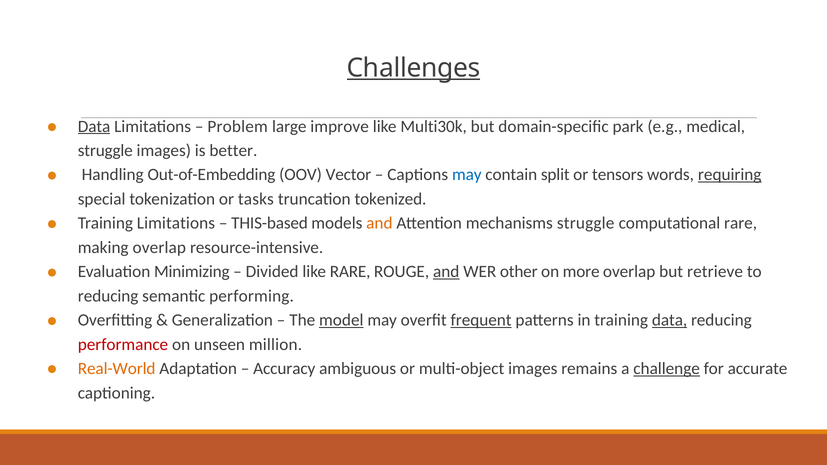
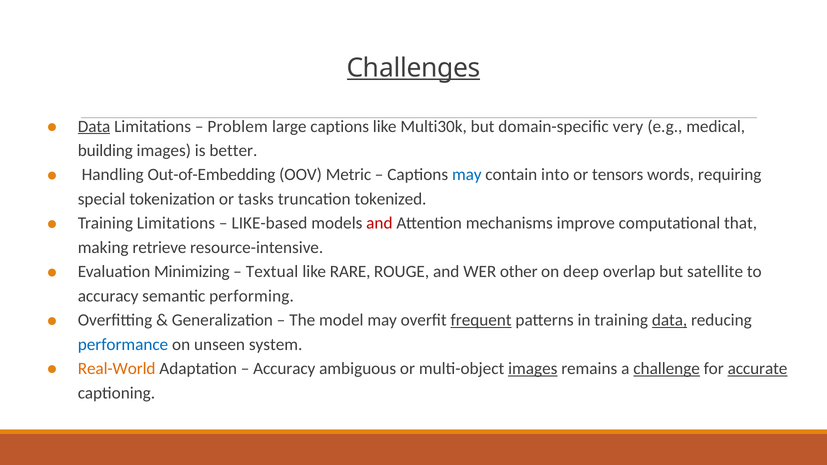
large improve: improve -> captions (340, 126)
park: park -> very (628, 126)
struggle: struggle -> building (105, 151)
Vector: Vector -> Metric (348, 175)
split: split -> into (555, 175)
requiring underline: present -> none (730, 175)
THIS-based: THIS-based -> LIKE-based (269, 223)
and colour: orange -> red (379, 223)
mechanisms struggle: struggle -> improve (586, 223)
computational rare: rare -> that (741, 223)
making overlap: overlap -> retrieve (159, 248)
Divided: Divided -> Textual (272, 272)
and underline: present -> none (446, 272)
more: more -> deep (581, 272)
retrieve: retrieve -> satellite (715, 272)
reducing: reducing -> accuracy (108, 296)
model underline: present -> none (341, 320)
performance colour: red -> blue (123, 345)
million: million -> system (276, 345)
images underline: none -> present (533, 369)
accurate underline: none -> present (758, 369)
